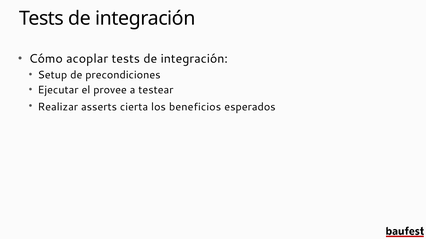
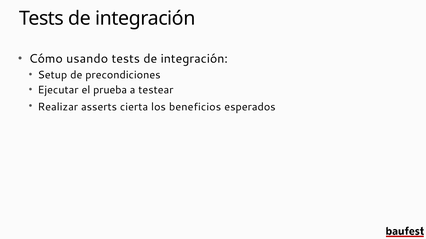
acoplar: acoplar -> usando (87, 59)
provee: provee -> prueba (110, 90)
